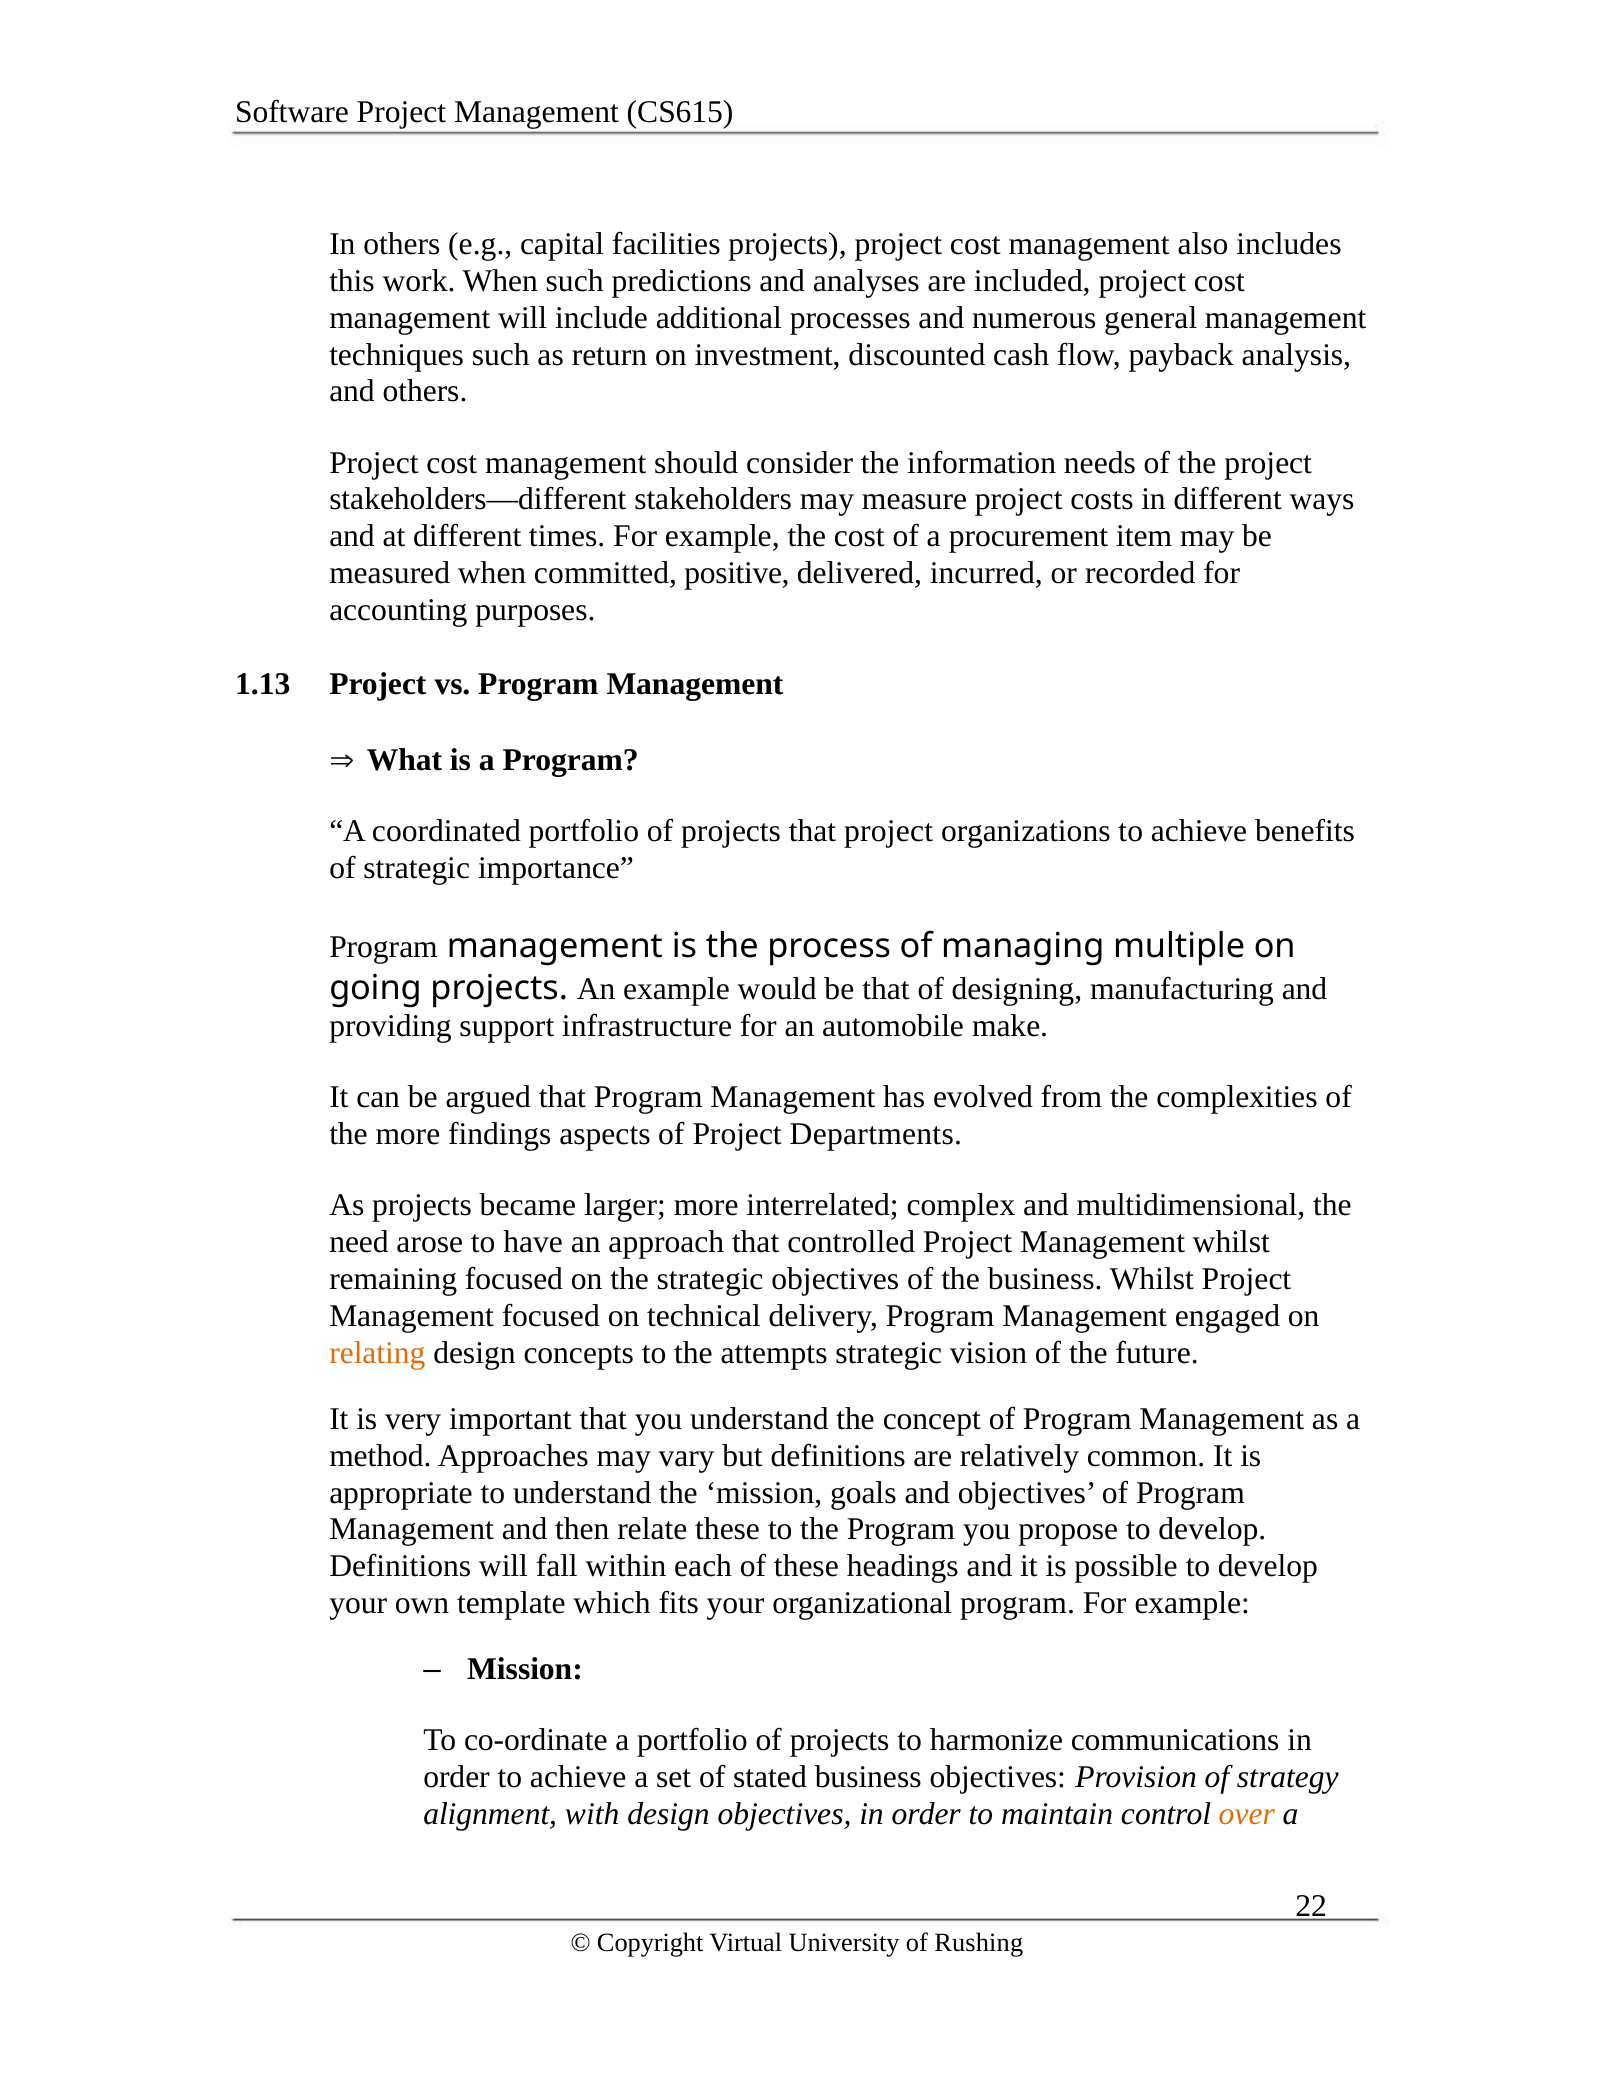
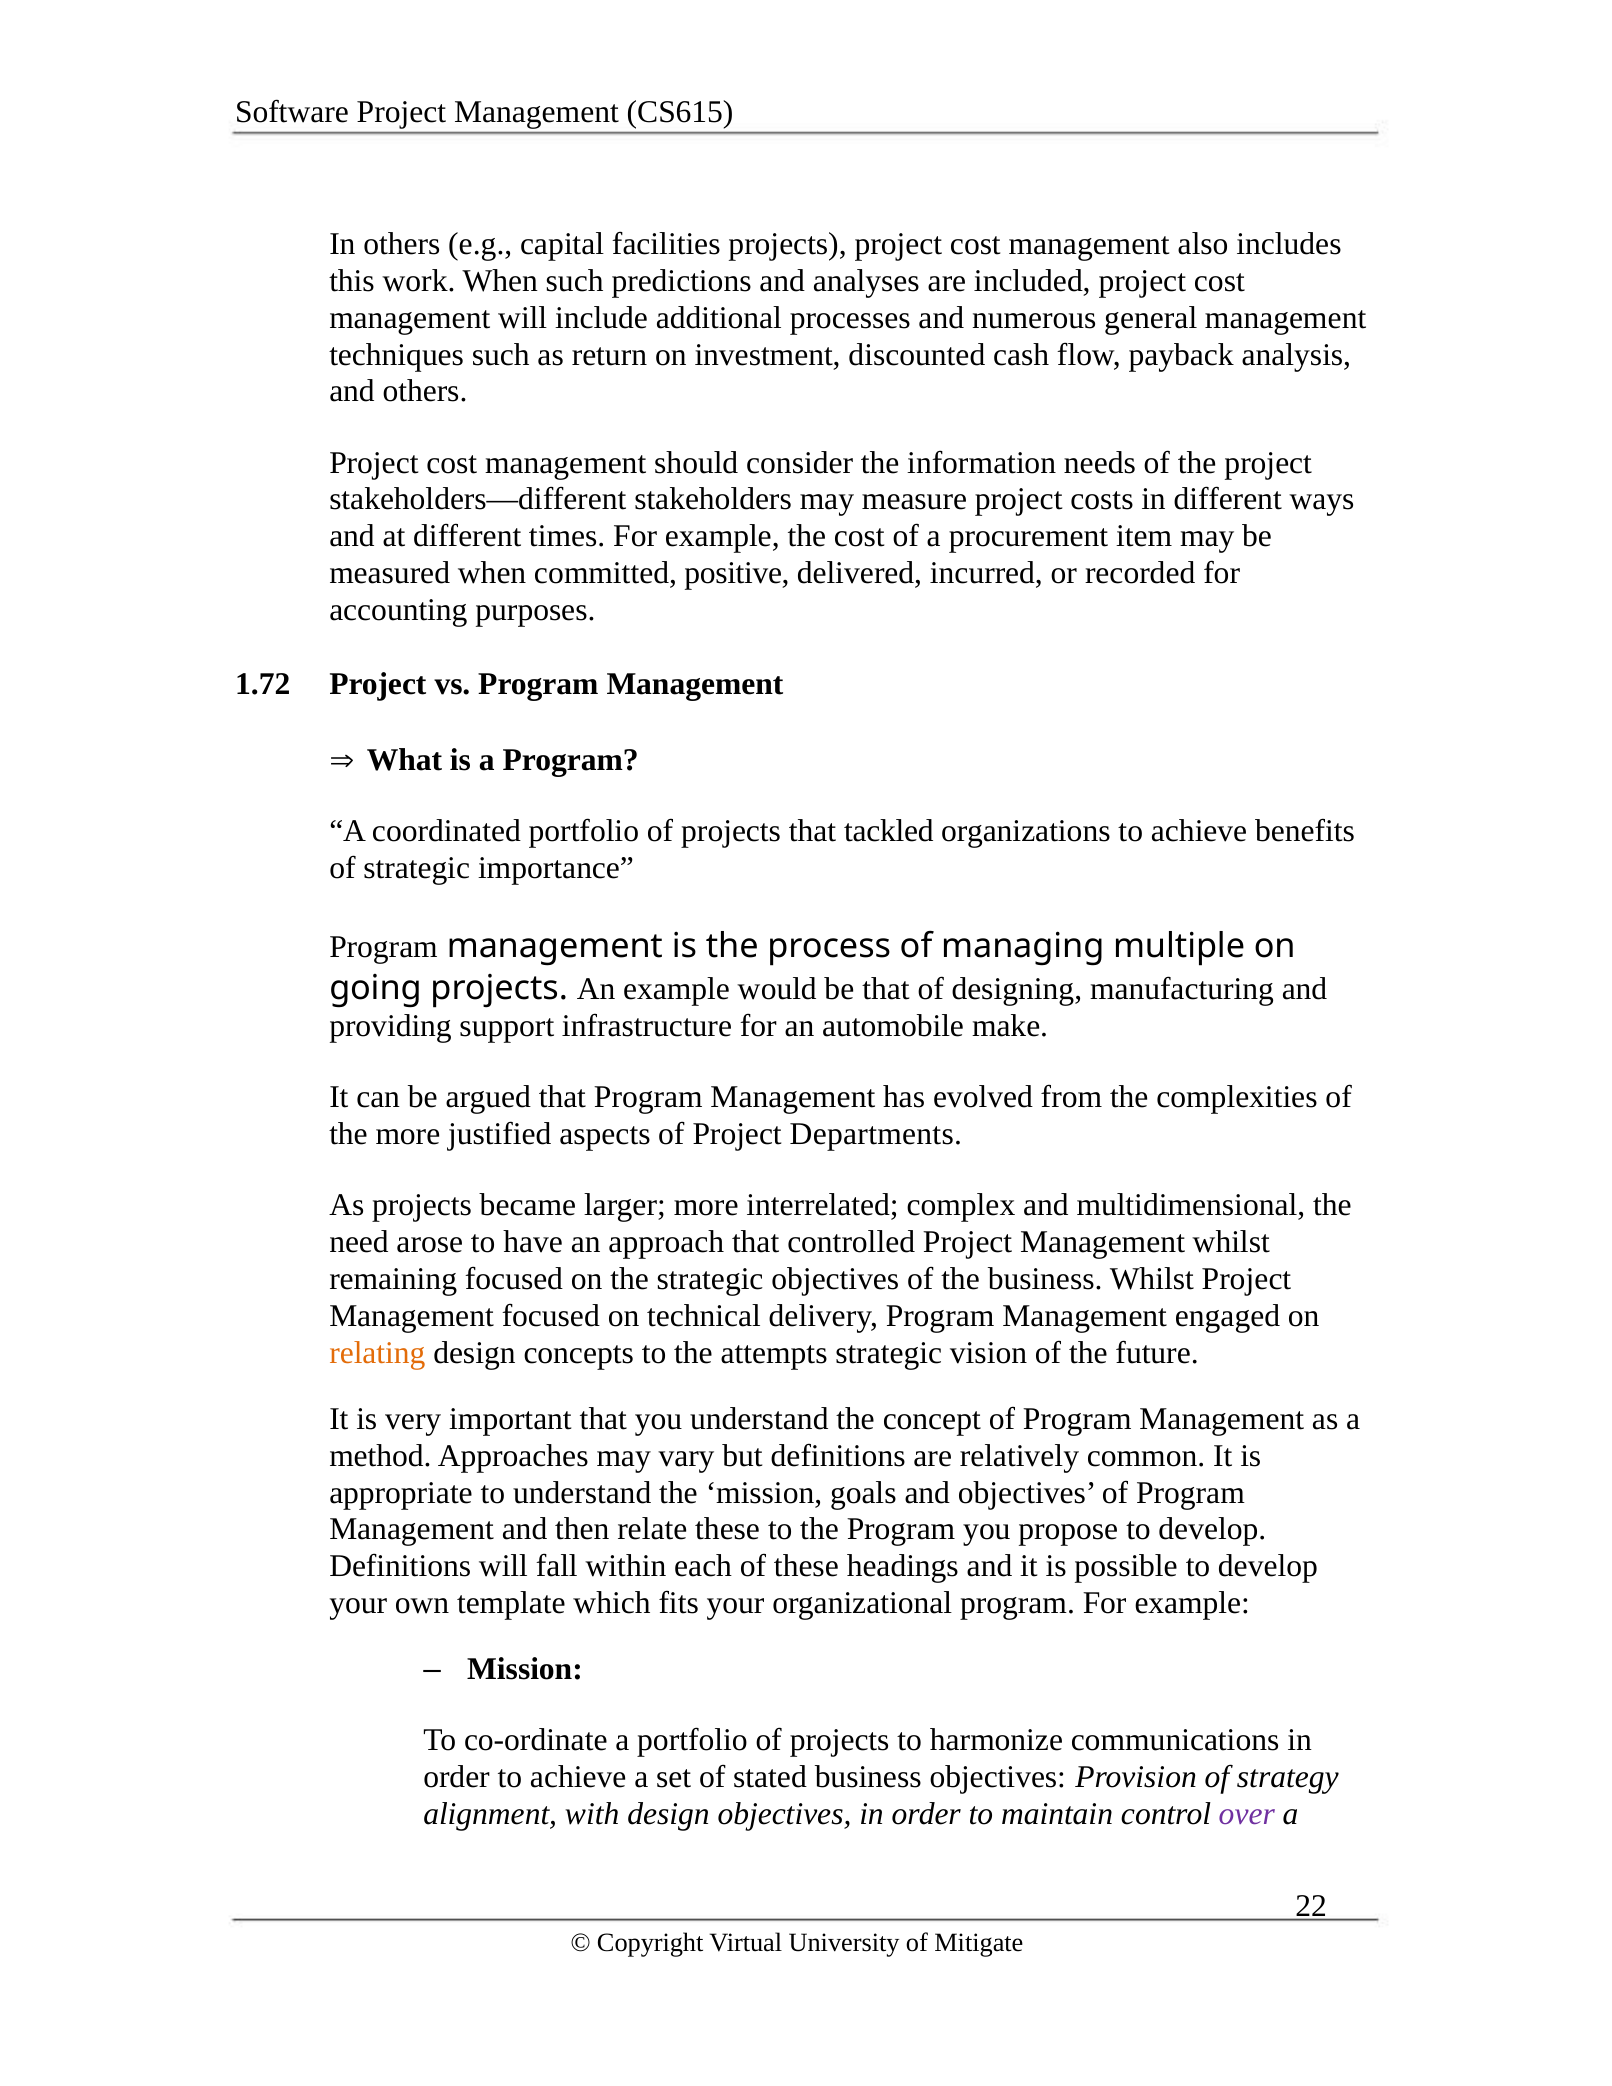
1.13: 1.13 -> 1.72 (263, 684)
that project: project -> tackled (889, 831)
findings: findings -> justified (500, 1134)
over colour: orange -> purple (1247, 1814)
Rushing: Rushing -> Mitigate (979, 1943)
